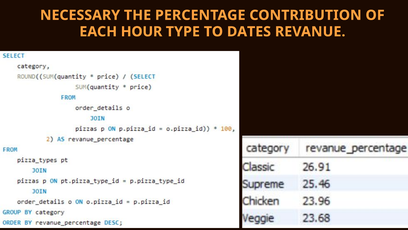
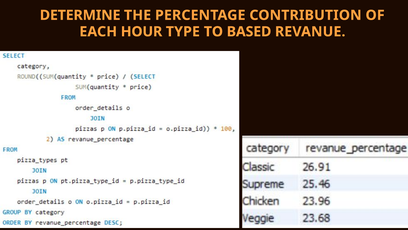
NECESSARY: NECESSARY -> DETERMINE (80, 15)
DATES: DATES -> BASED (249, 32)
